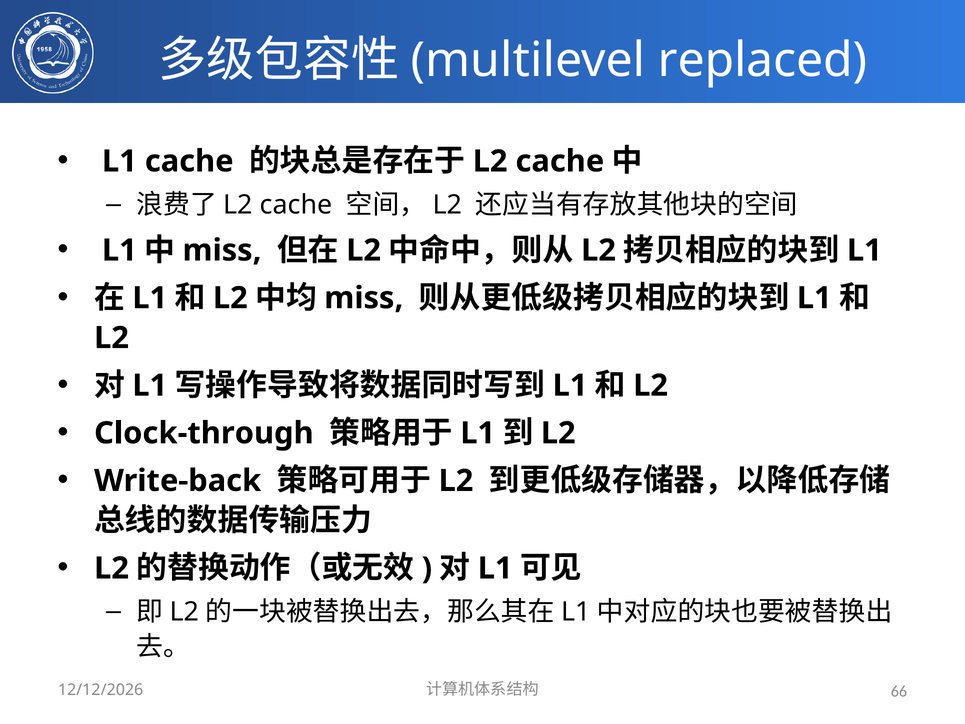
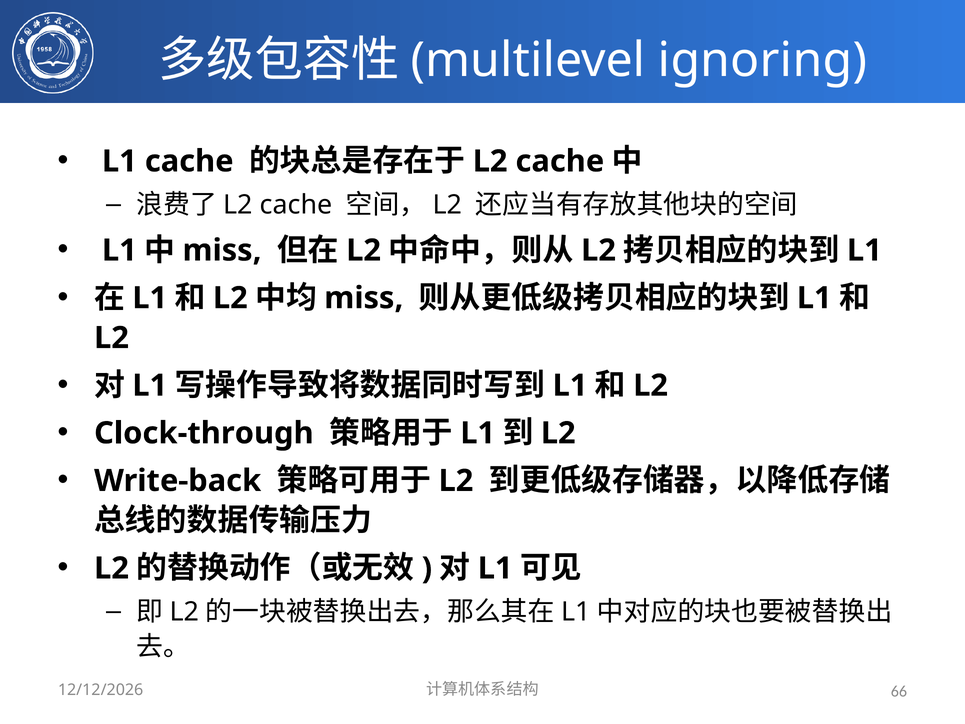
replaced: replaced -> ignoring (762, 60)
